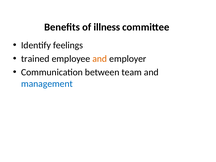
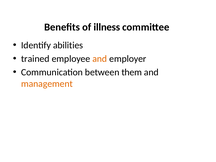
feelings: feelings -> abilities (68, 45)
team: team -> them (132, 72)
management colour: blue -> orange (47, 84)
